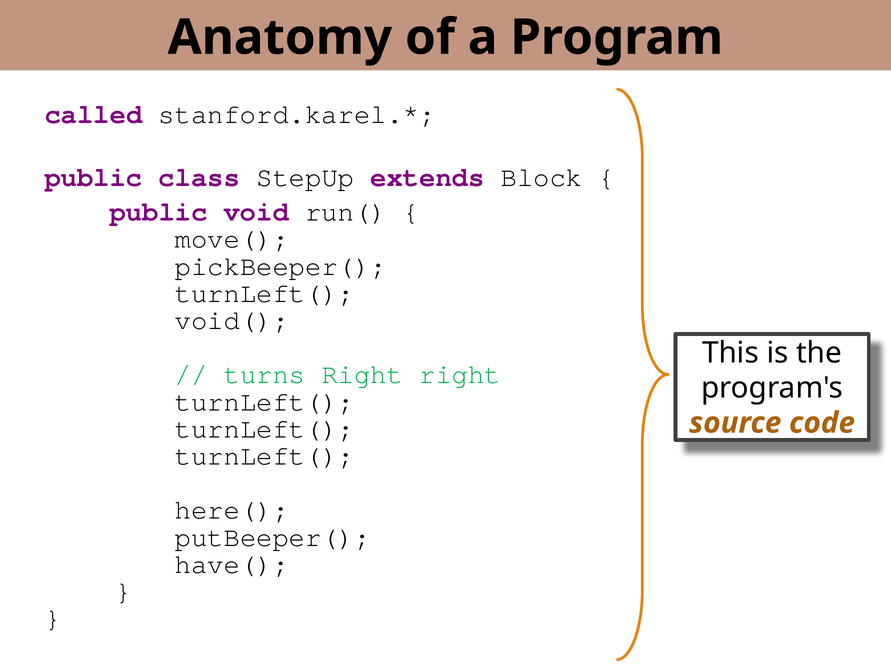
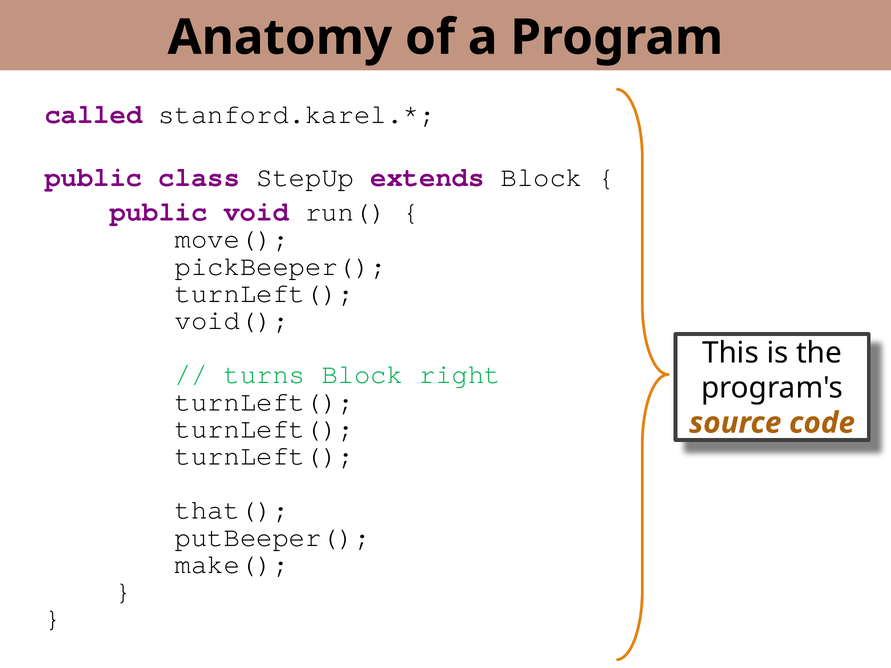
turns Right: Right -> Block (362, 375)
here(: here( -> that( (232, 510)
have(: have( -> make( (232, 564)
